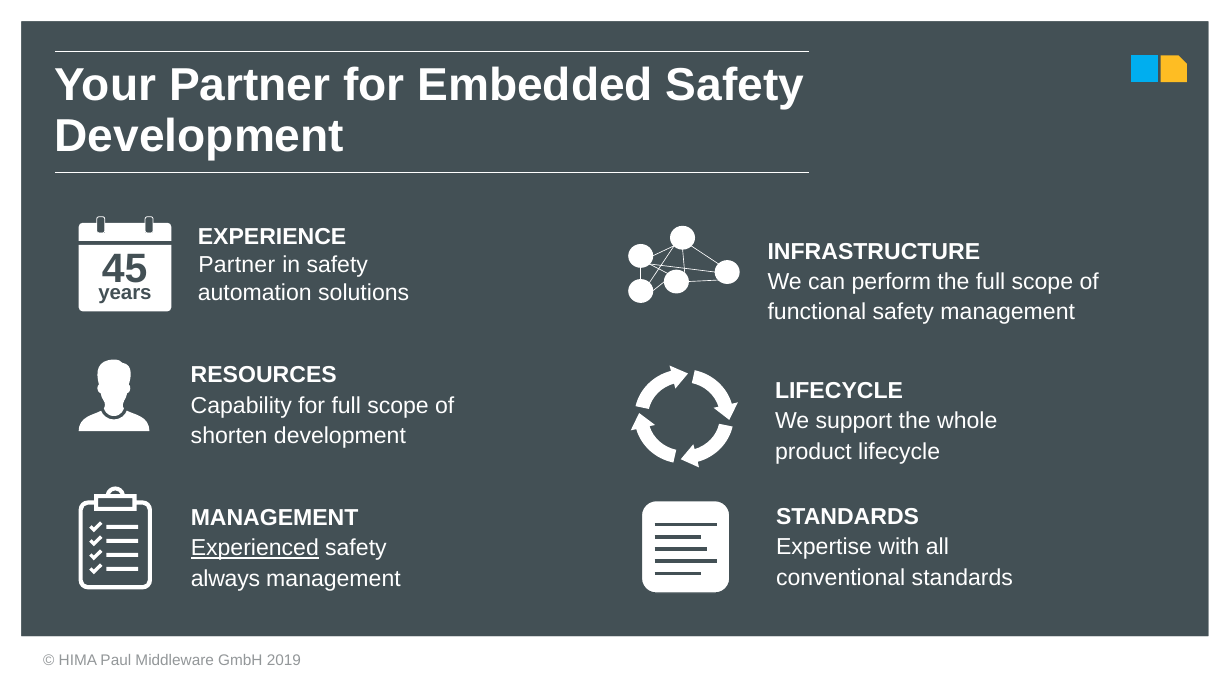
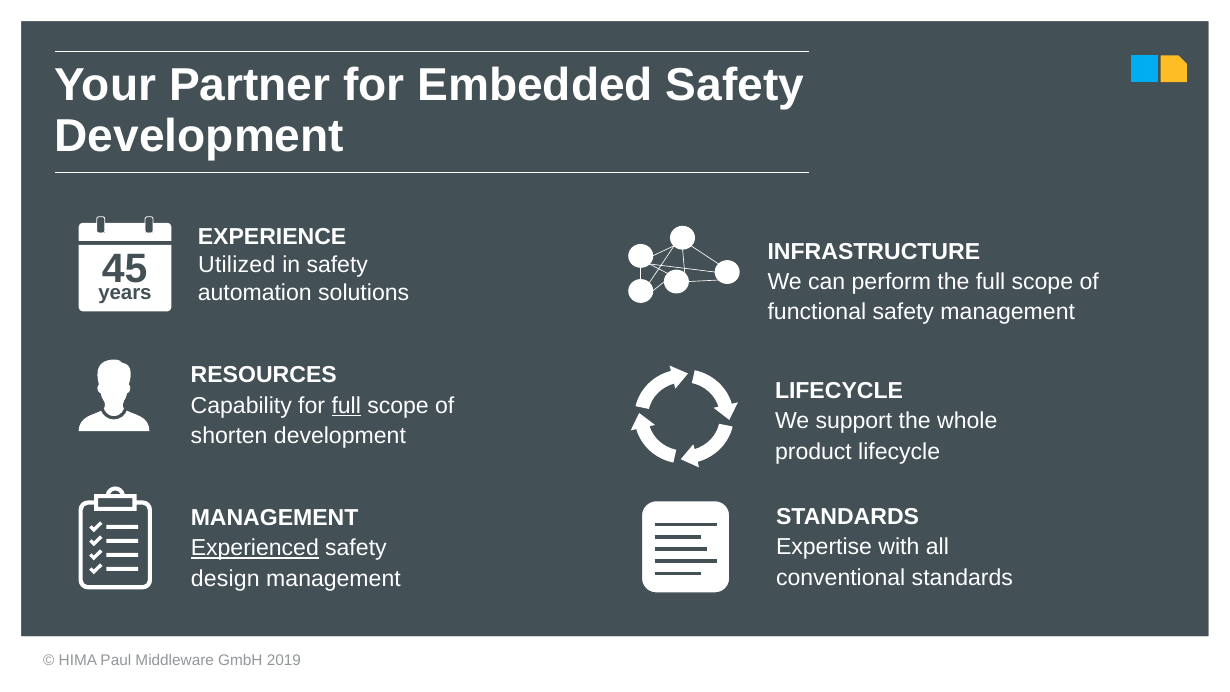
Partner: Partner -> Utilized (237, 265)
full underline: none -> present (346, 406)
always: always -> design (225, 578)
